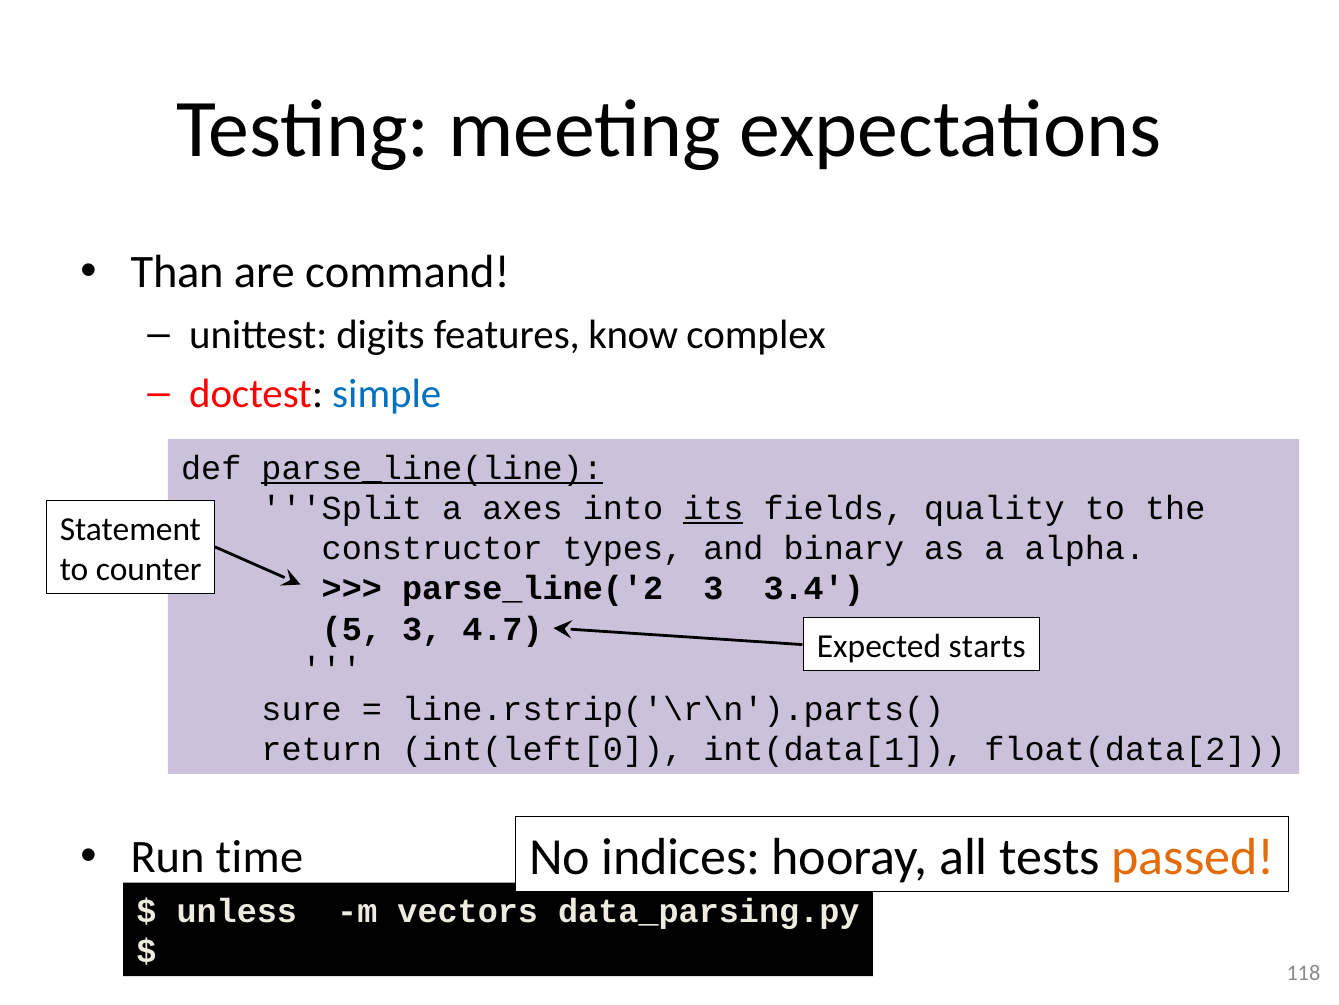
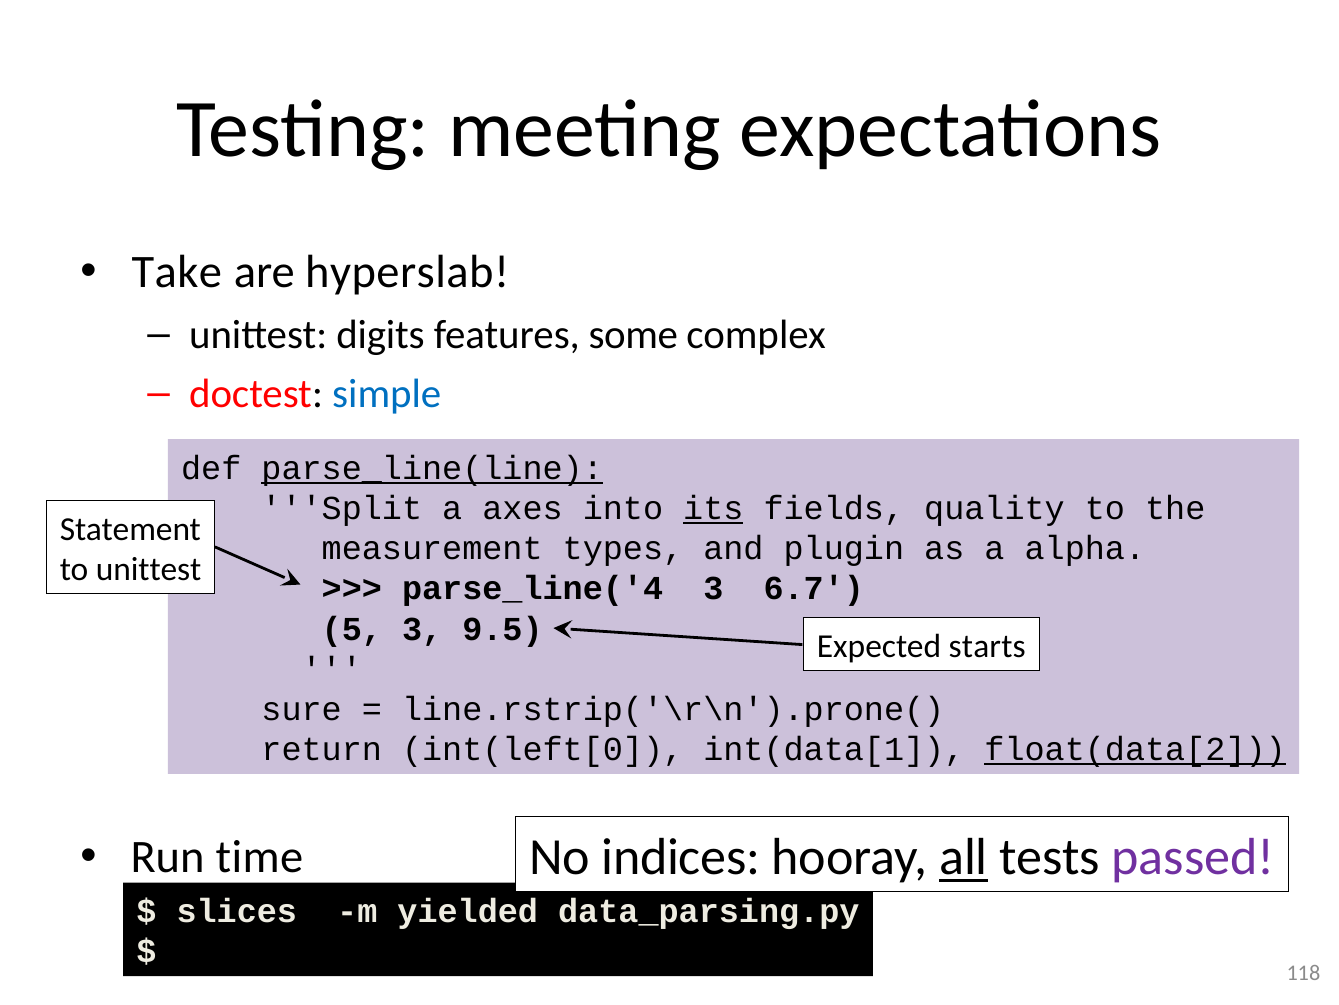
Than: Than -> Take (177, 272)
command: command -> hyperslab (407, 272)
know: know -> some (633, 335)
constructor: constructor -> measurement (432, 548)
binary: binary -> plugin (844, 548)
to counter: counter -> unittest (149, 569)
parse_line('2: parse_line('2 -> parse_line('4 (533, 588)
3.4: 3.4 -> 6.7 (814, 588)
4.7: 4.7 -> 9.5 (502, 629)
line.rstrip('\r\n').parts(: line.rstrip('\r\n').parts( -> line.rstrip('\r\n').prone( (673, 709)
float(data[2 underline: none -> present (1135, 749)
all underline: none -> present (963, 857)
passed colour: orange -> purple (1193, 857)
unless: unless -> slices (237, 911)
vectors: vectors -> yielded (468, 911)
